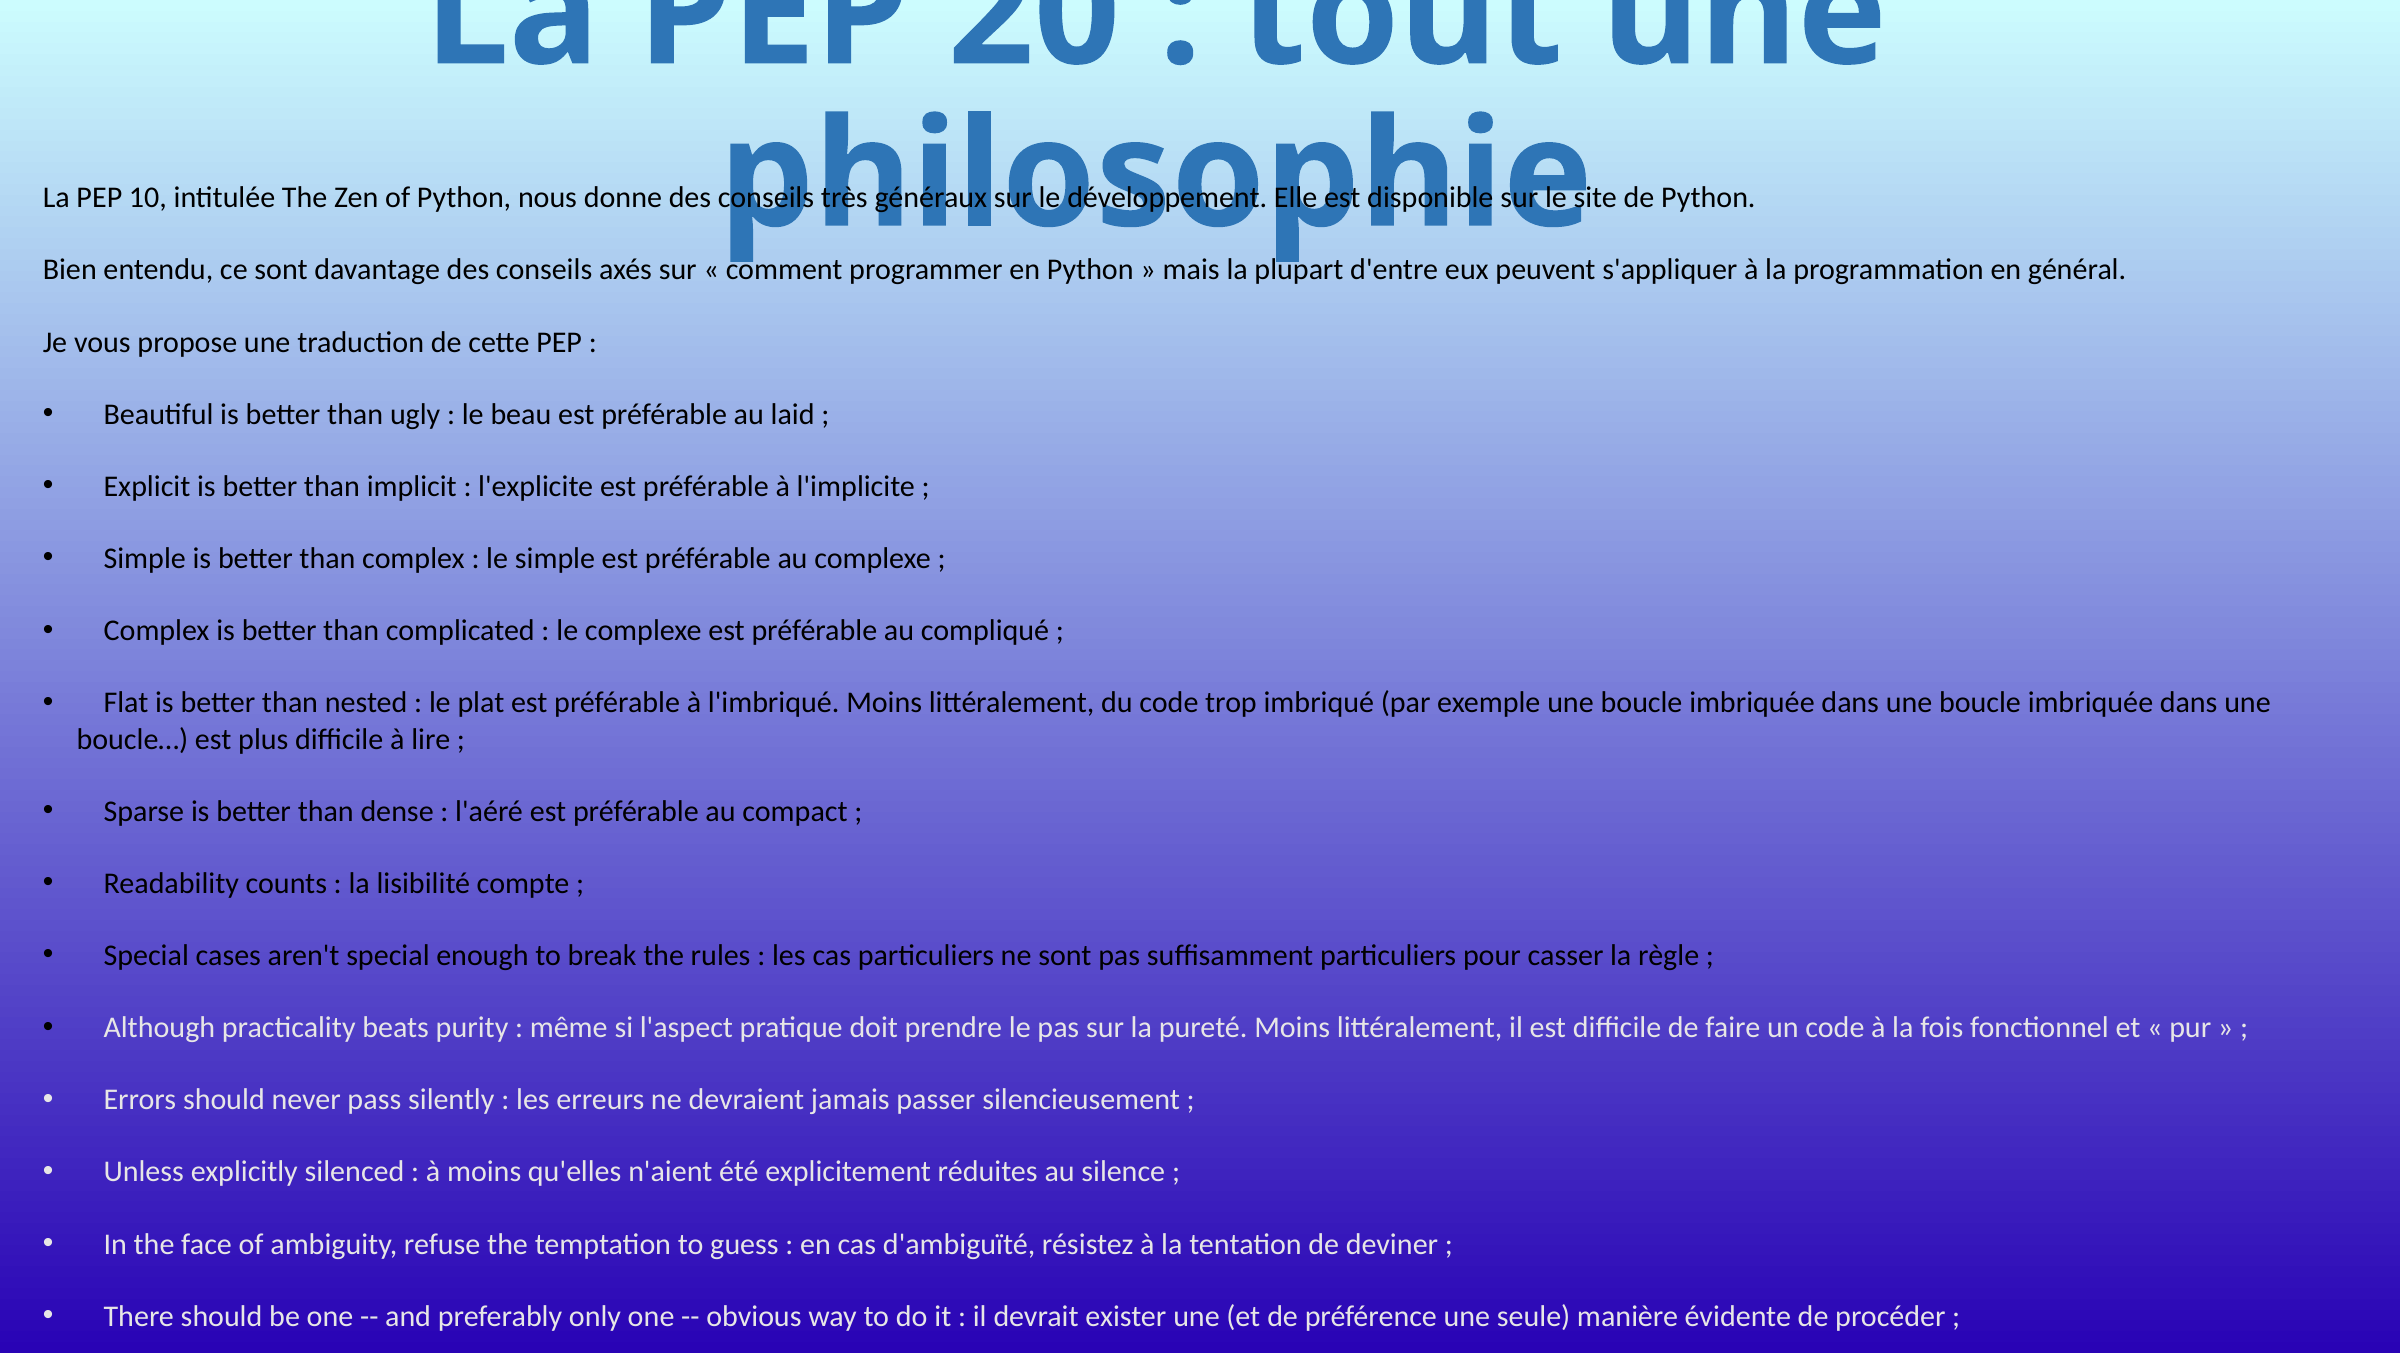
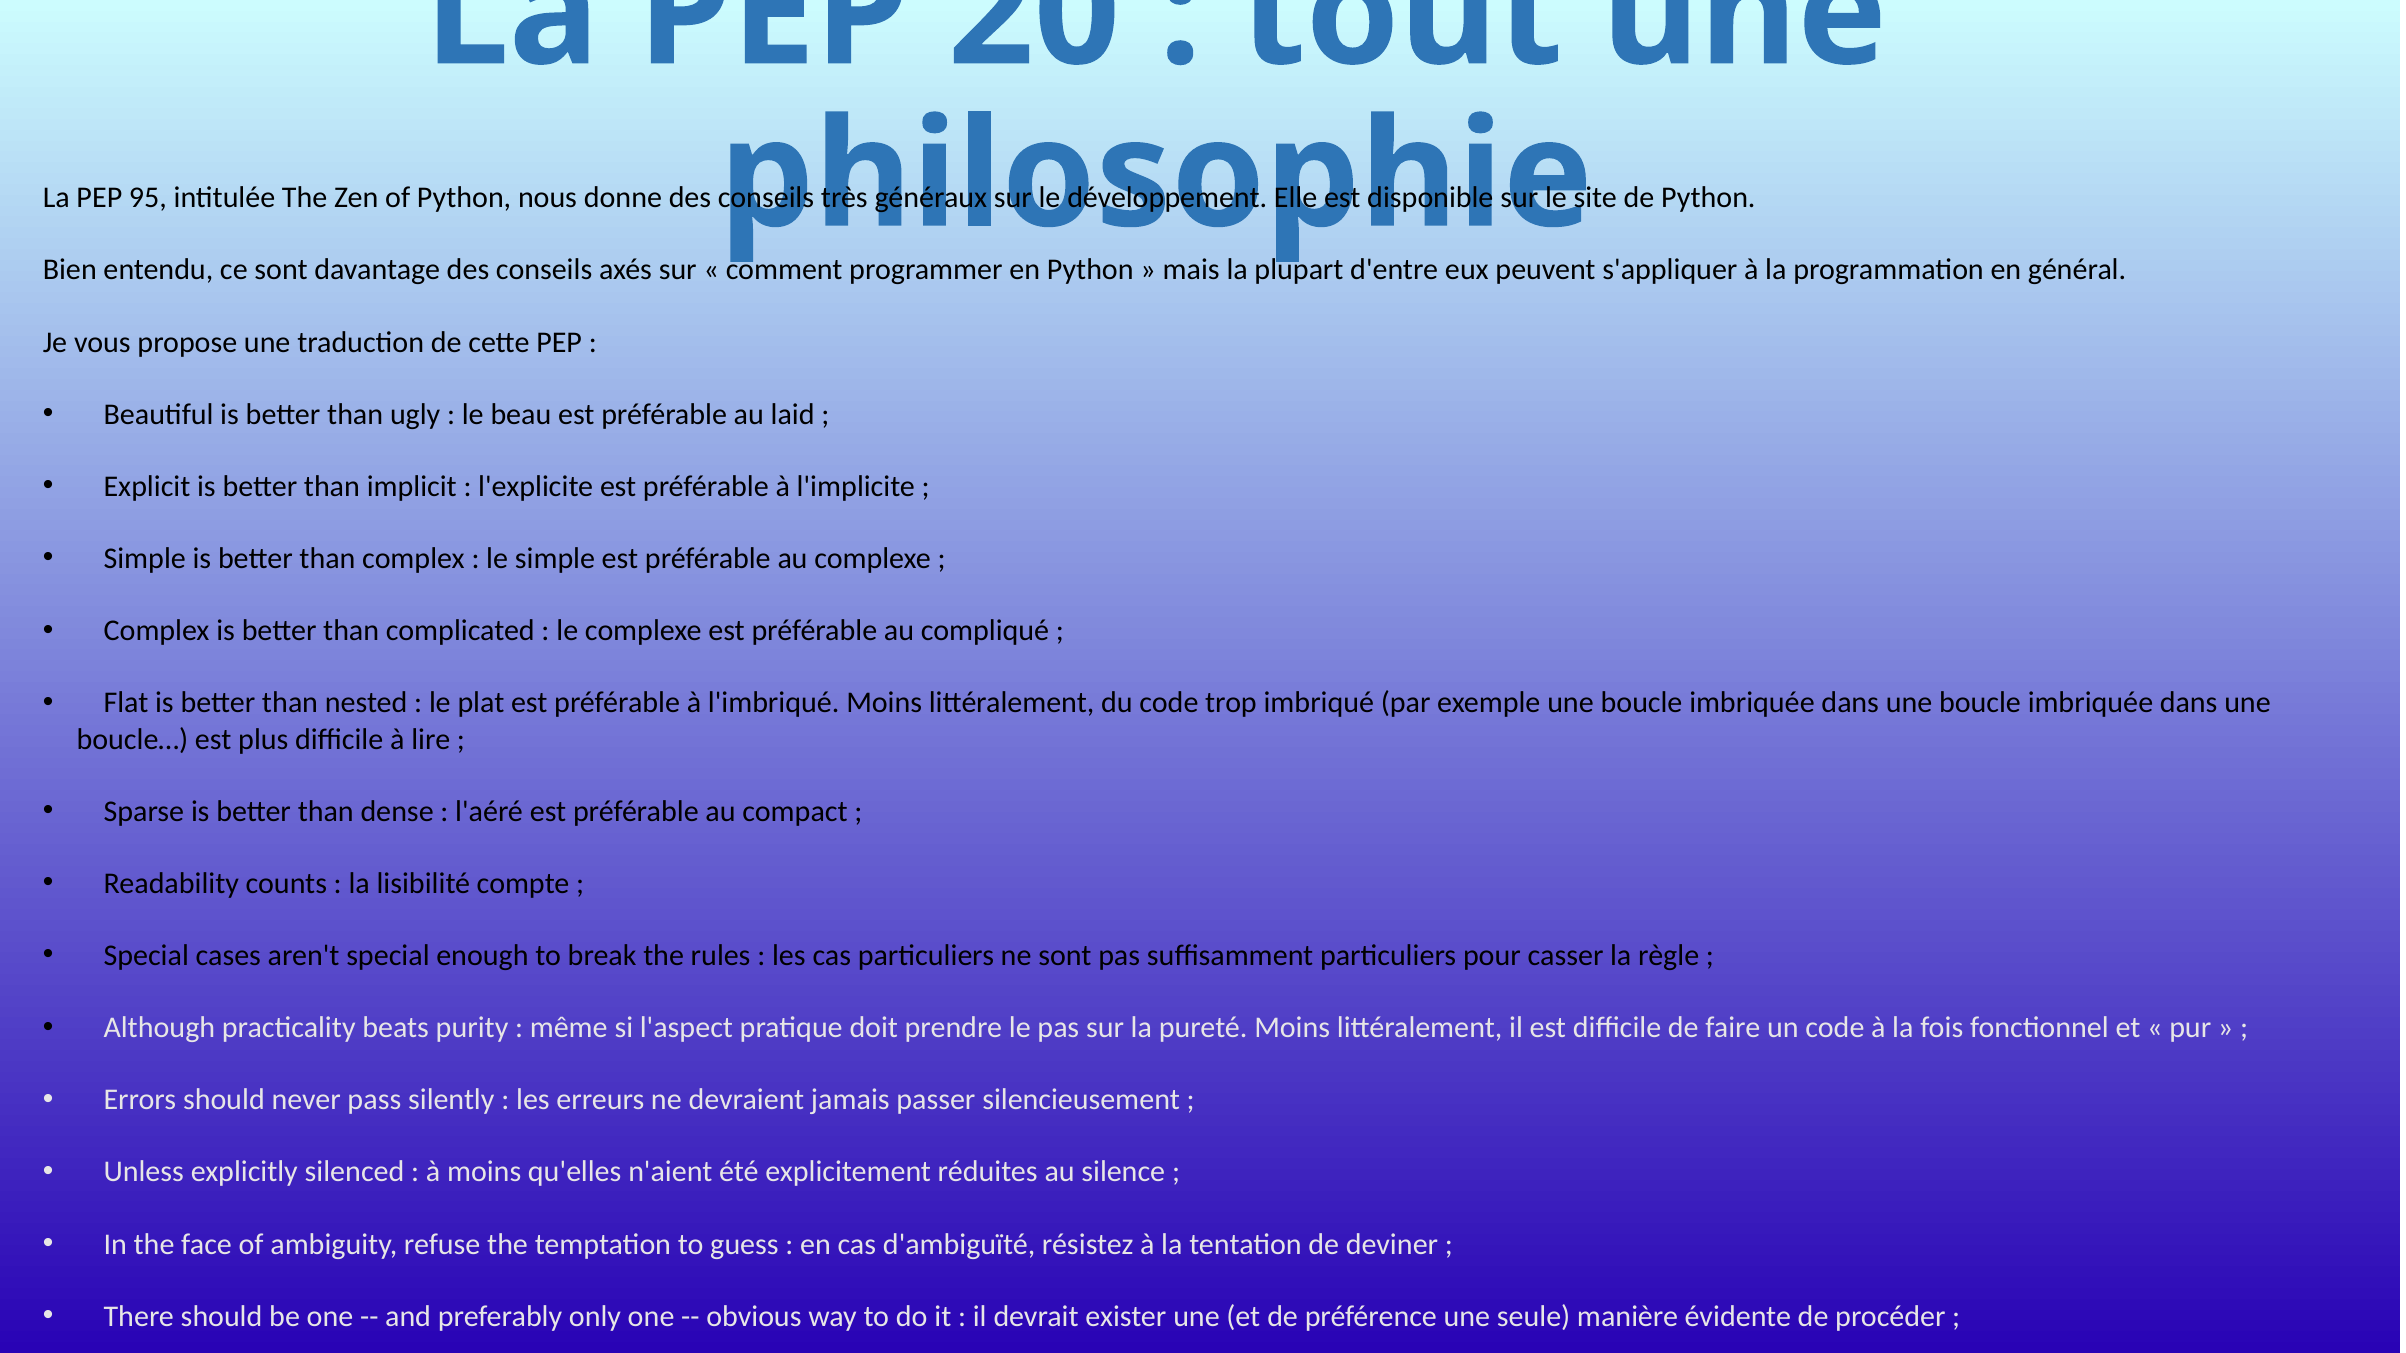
10: 10 -> 95 (148, 198)
